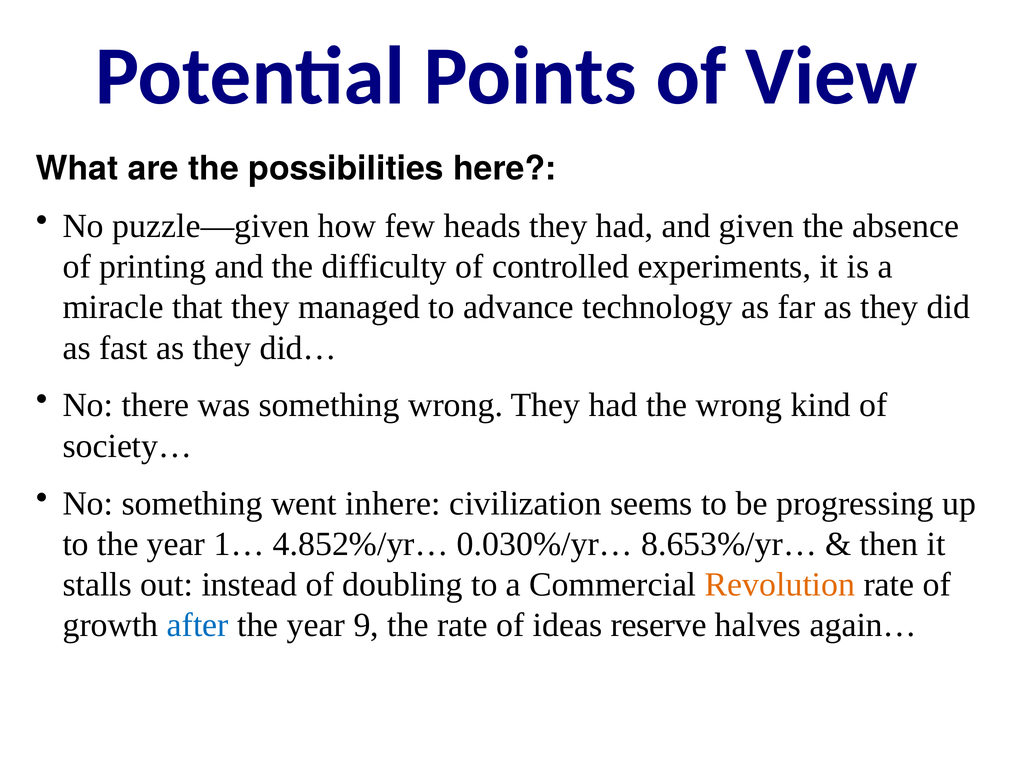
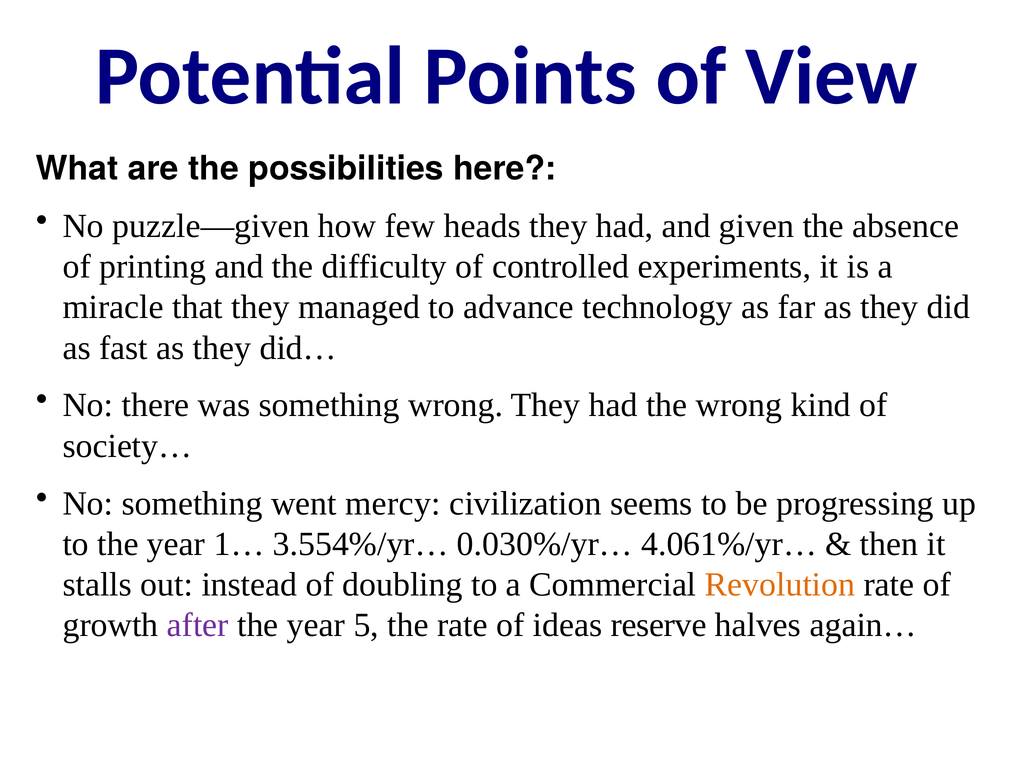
inhere: inhere -> mercy (393, 504)
4.852%/yr…: 4.852%/yr… -> 3.554%/yr… (361, 544)
8.653%/yr…: 8.653%/yr… -> 4.061%/yr… (729, 544)
after colour: blue -> purple (198, 625)
9: 9 -> 5 (366, 625)
